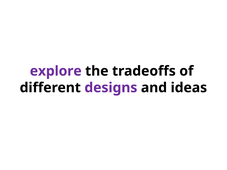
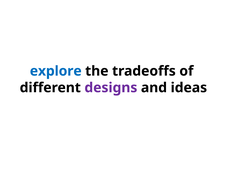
explore colour: purple -> blue (56, 71)
